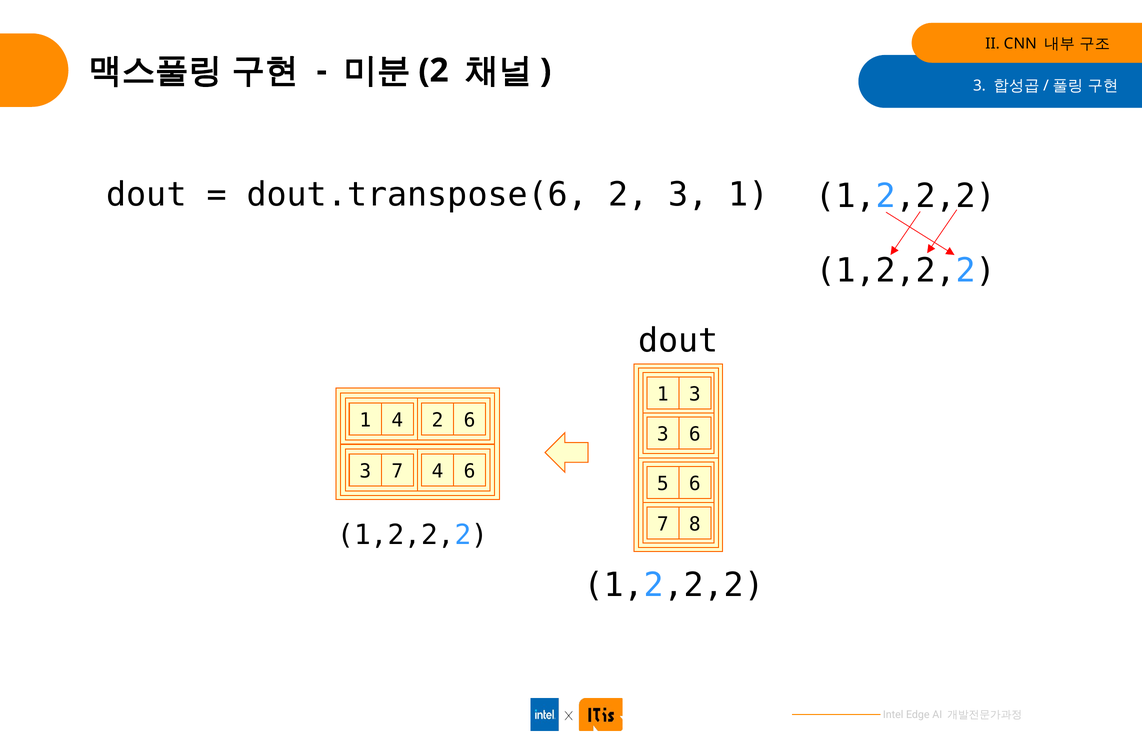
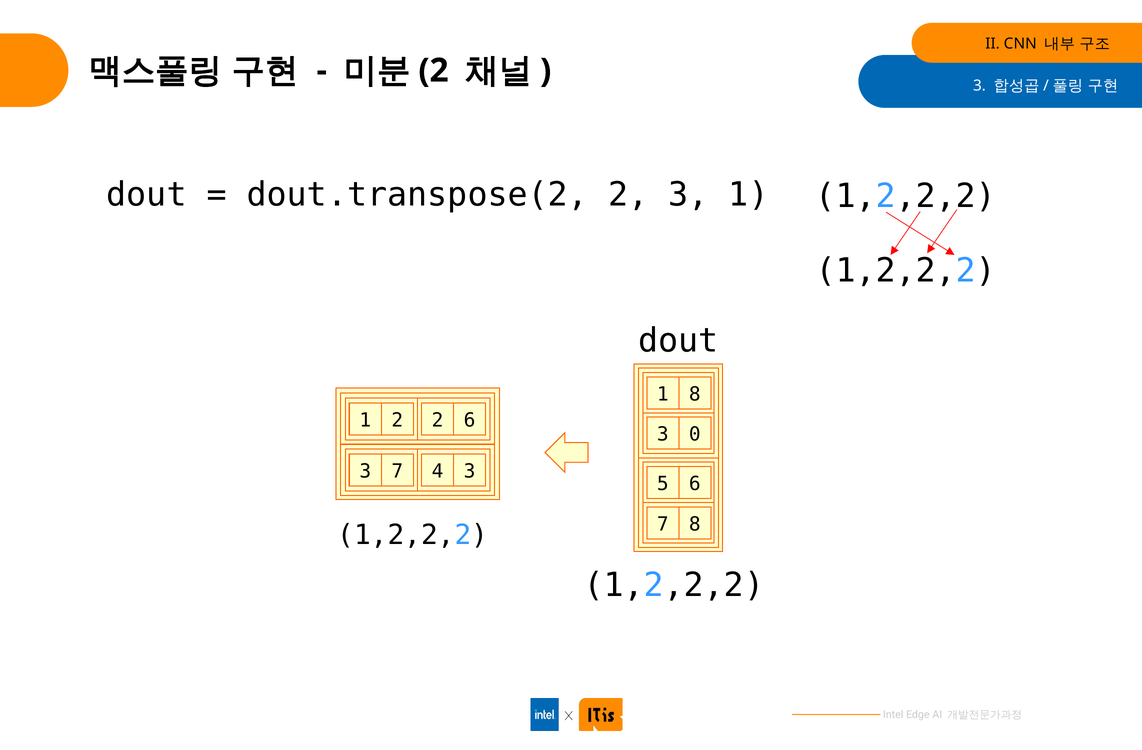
dout.transpose(6: dout.transpose(6 -> dout.transpose(2 (417, 195)
1 3: 3 -> 8 (695, 394)
1 4: 4 -> 2 (397, 420)
3 6: 6 -> 0 (695, 435)
4 6: 6 -> 3 (470, 471)
